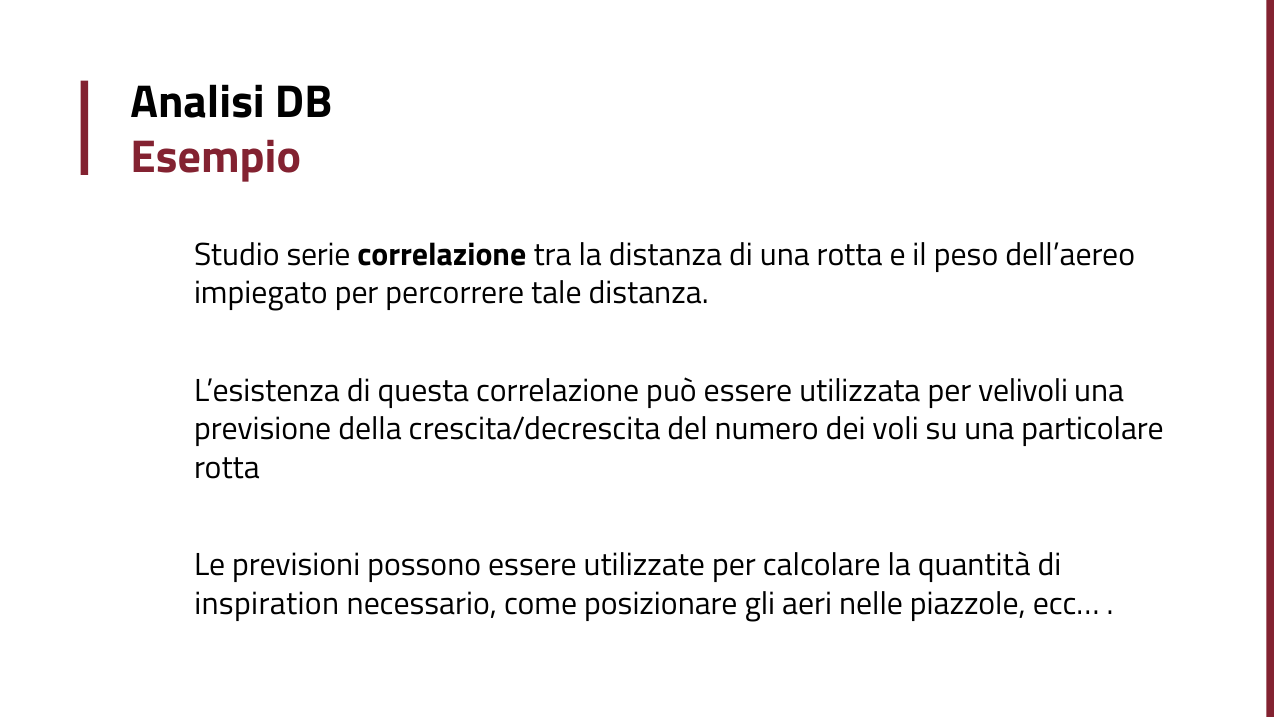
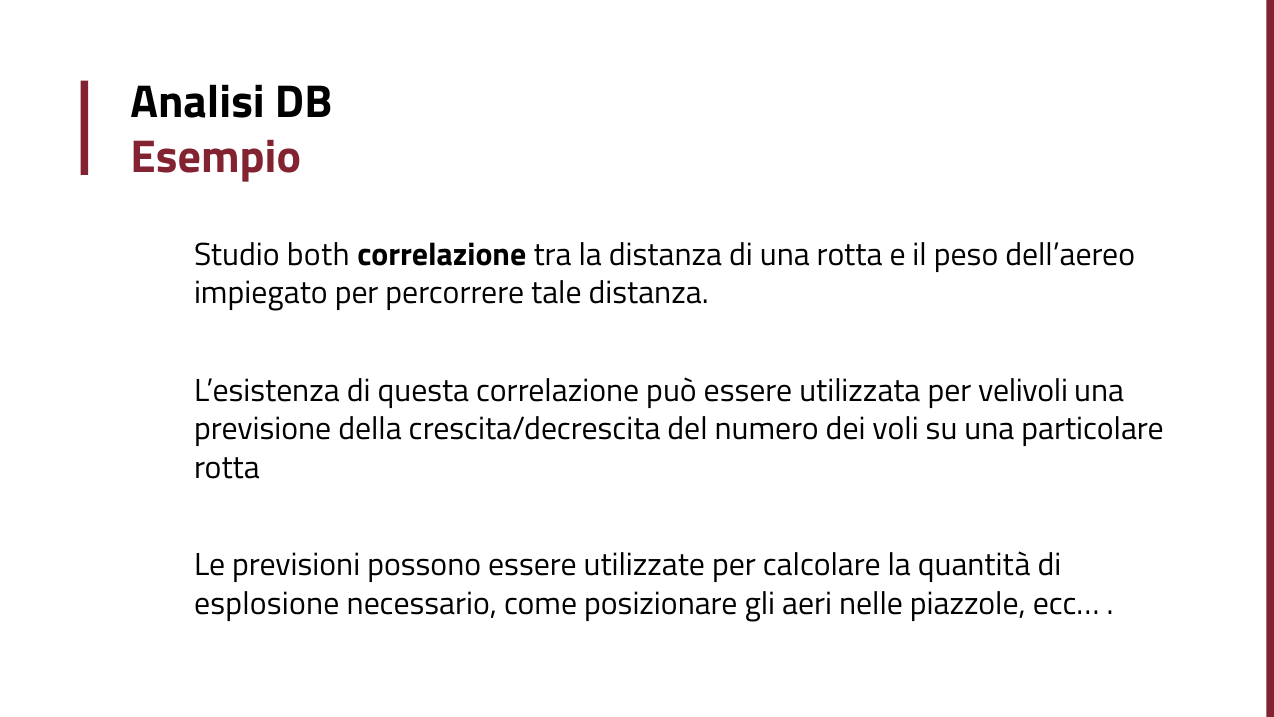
serie: serie -> both (318, 255)
inspiration: inspiration -> esplosione (267, 603)
